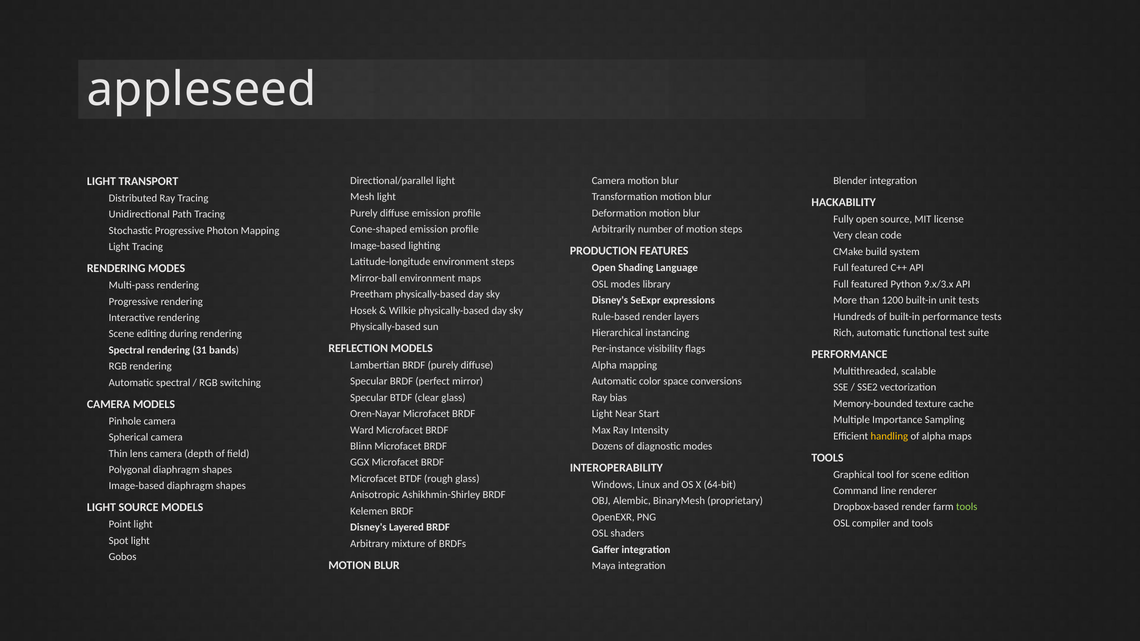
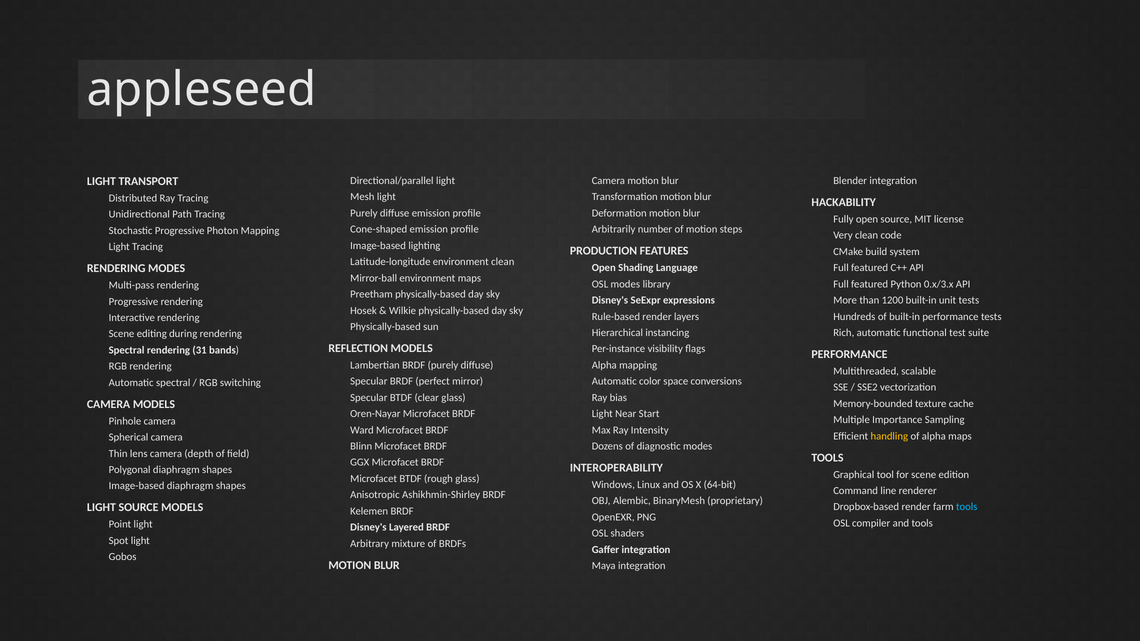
environment steps: steps -> clean (503, 262)
9.x/3.x: 9.x/3.x -> 0.x/3.x (939, 284)
tools colour: light green -> light blue (967, 507)
